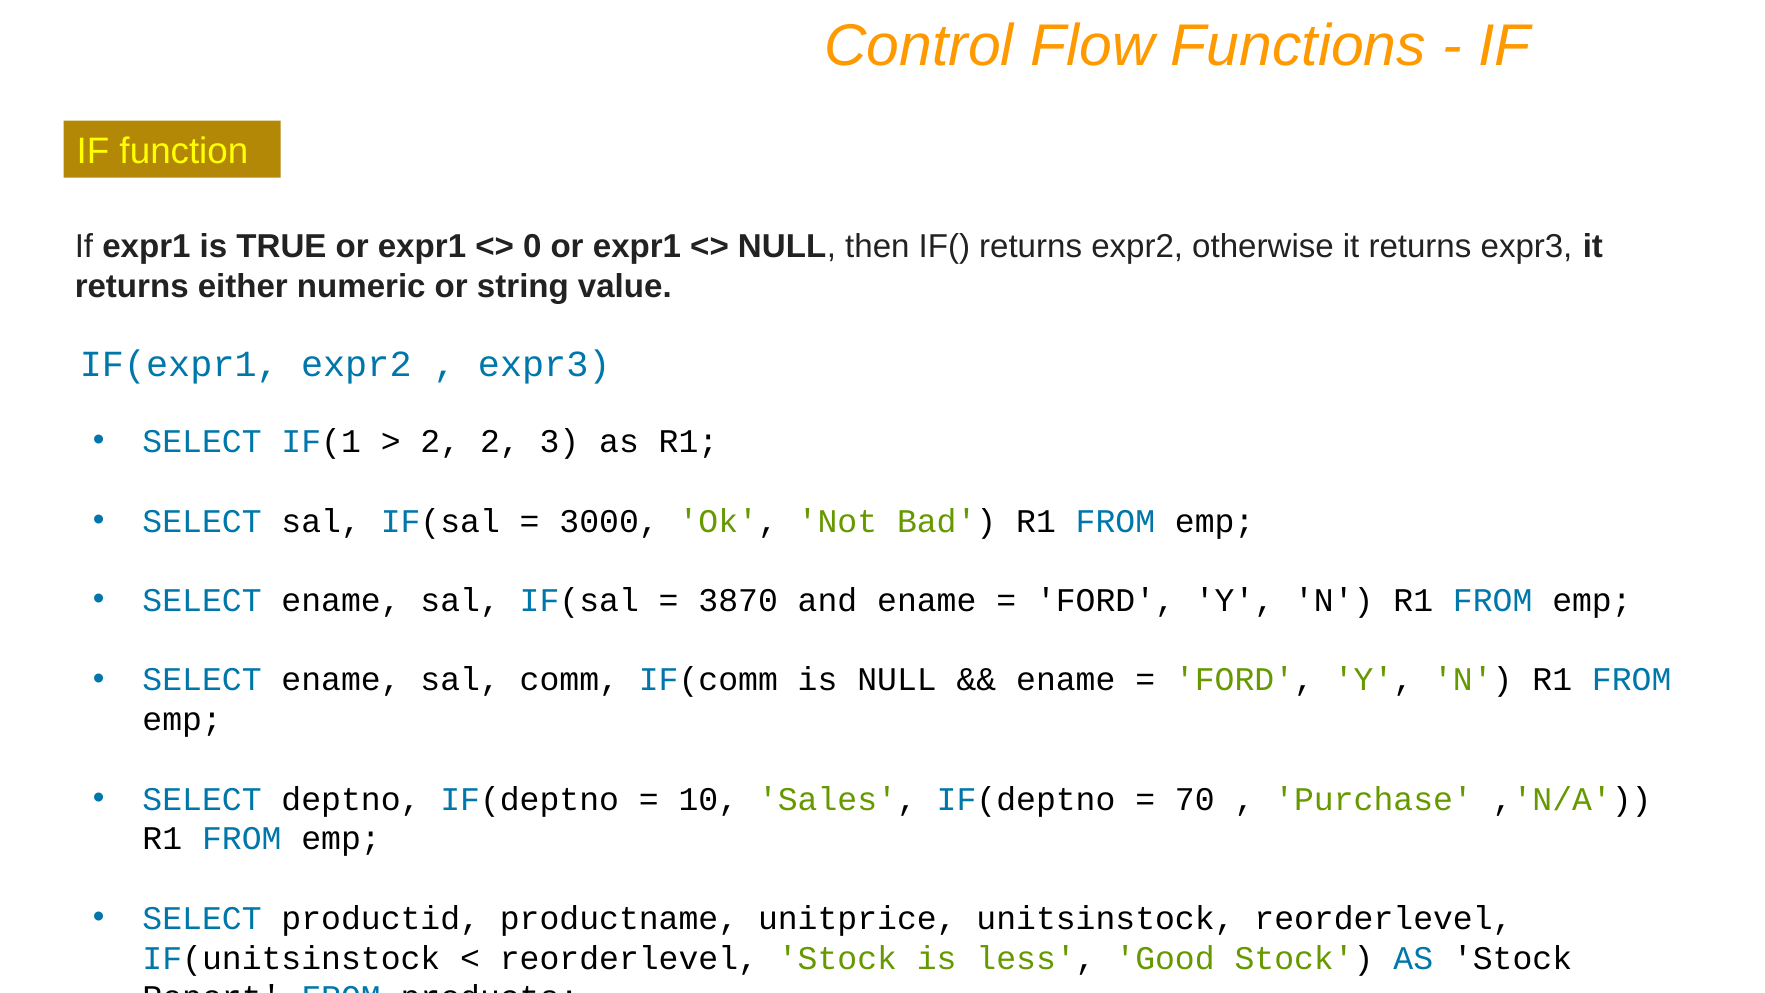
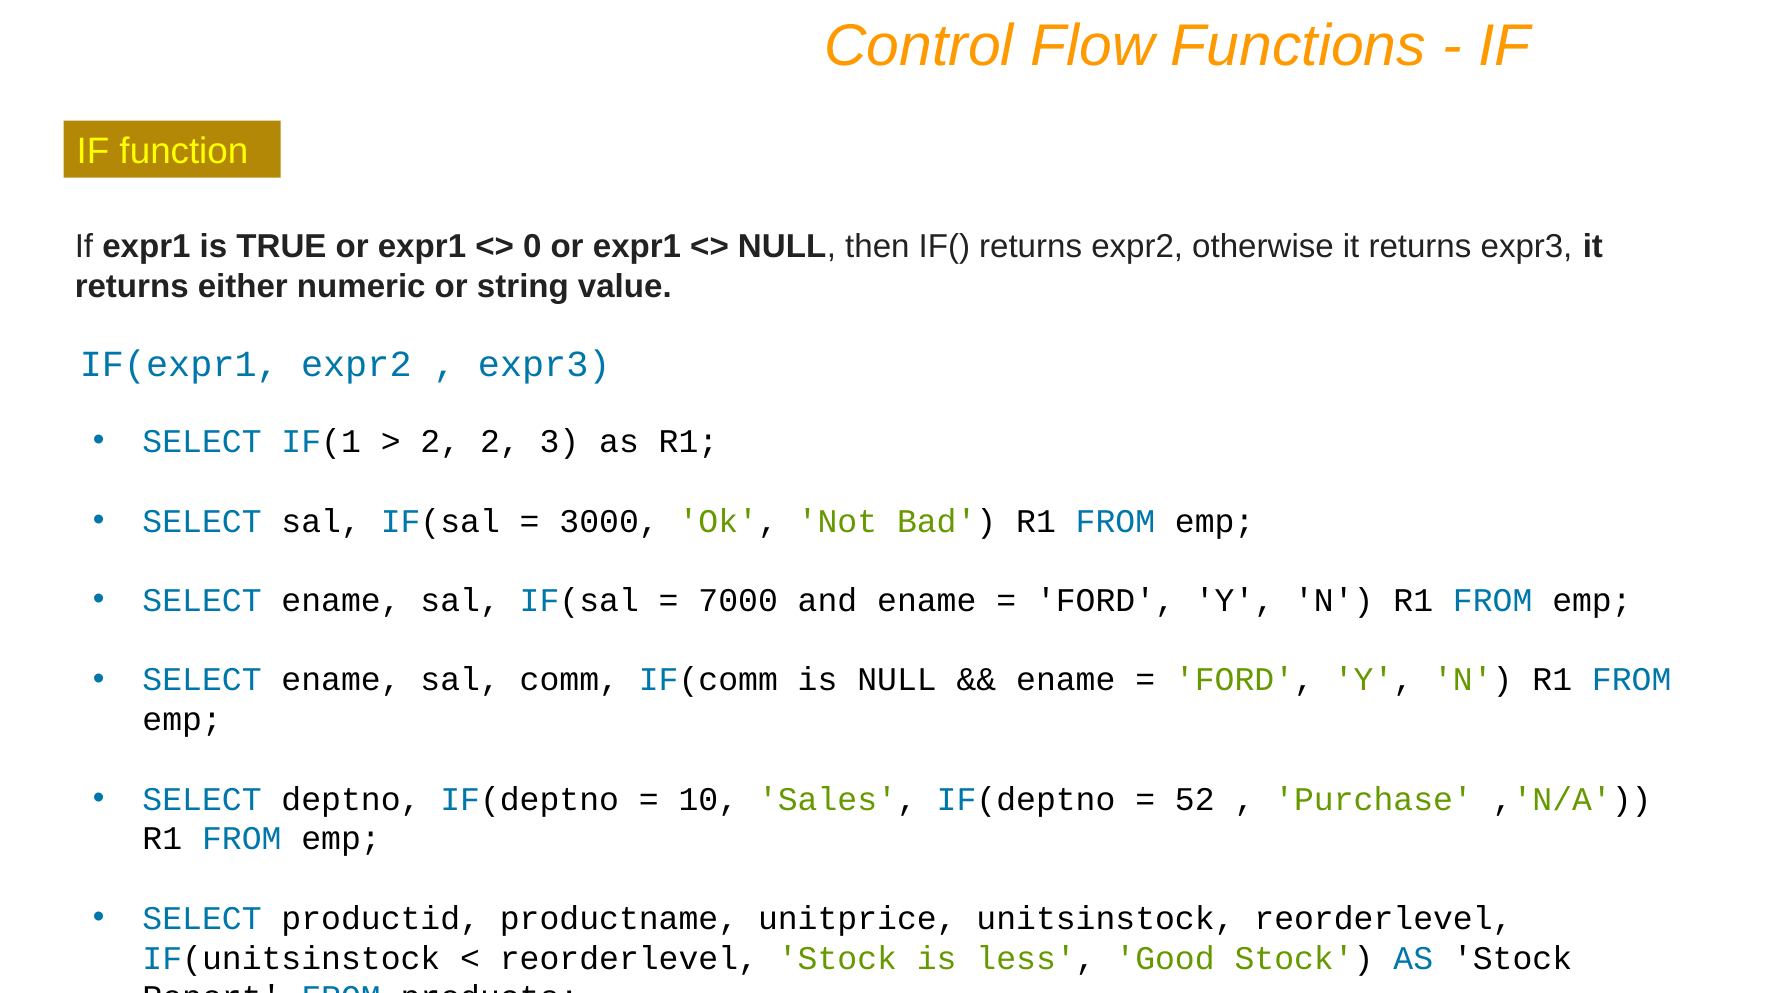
3870: 3870 -> 7000 (738, 601)
70: 70 -> 52 (1195, 799)
